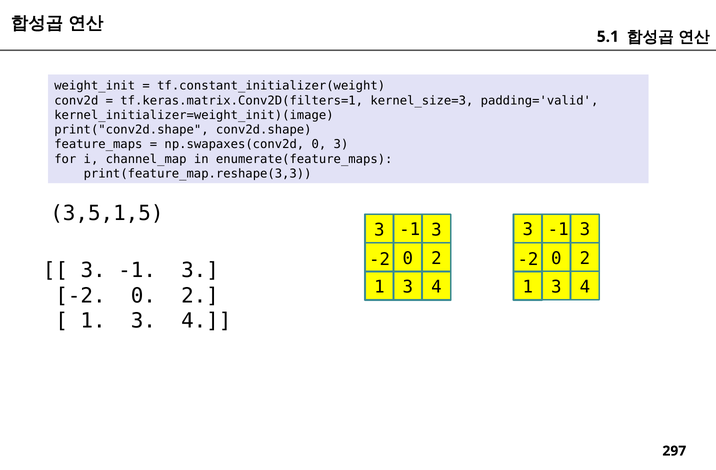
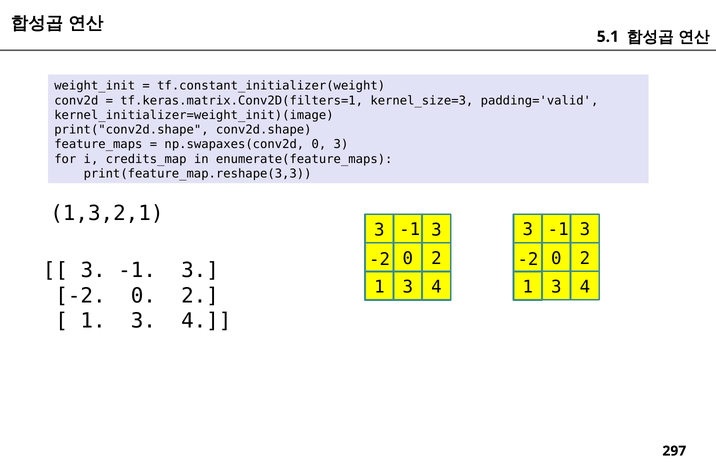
channel_map: channel_map -> credits_map (146, 159)
3,5,1,5: 3,5,1,5 -> 1,3,2,1 (107, 213)
